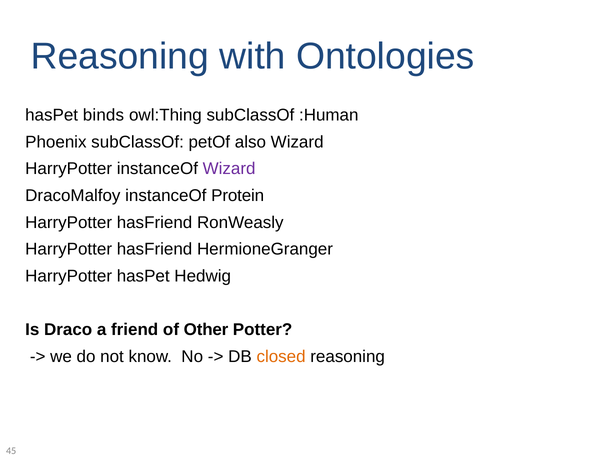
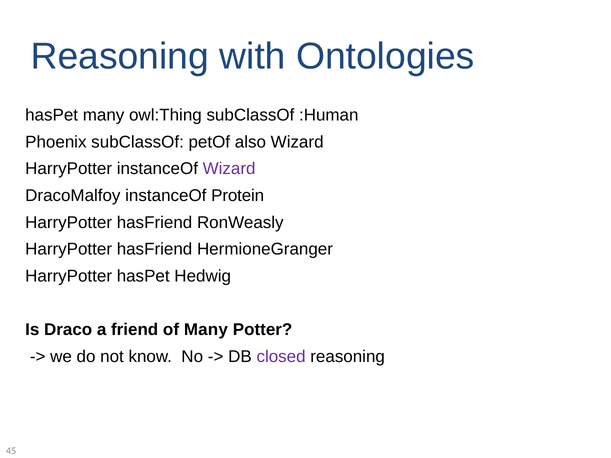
hasPet binds: binds -> many (104, 115)
of Other: Other -> Many (206, 330)
closed colour: orange -> purple (281, 357)
